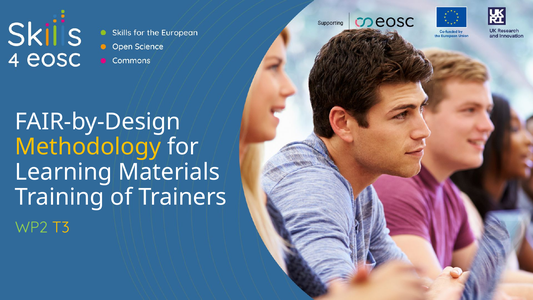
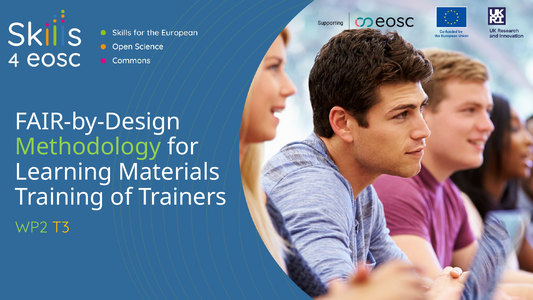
Methodology colour: yellow -> light green (88, 147)
